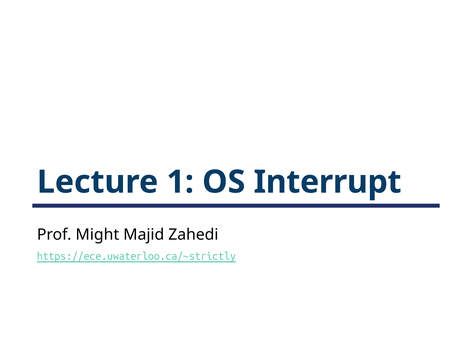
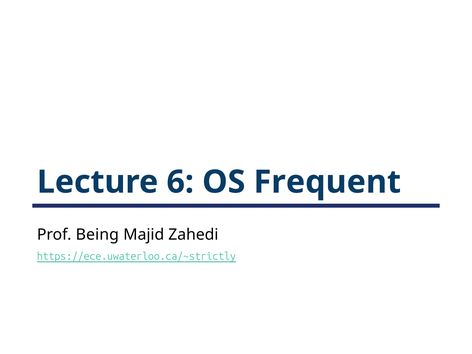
1: 1 -> 6 (180, 182)
Interrupt: Interrupt -> Frequent (327, 182)
Might: Might -> Being (97, 235)
